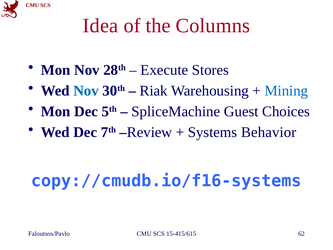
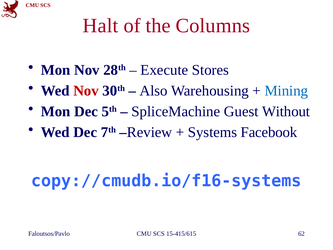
Idea: Idea -> Halt (100, 26)
Nov colour: blue -> red (86, 91)
Riak: Riak -> Also (154, 91)
Choices: Choices -> Without (286, 111)
Behavior: Behavior -> Facebook (269, 132)
